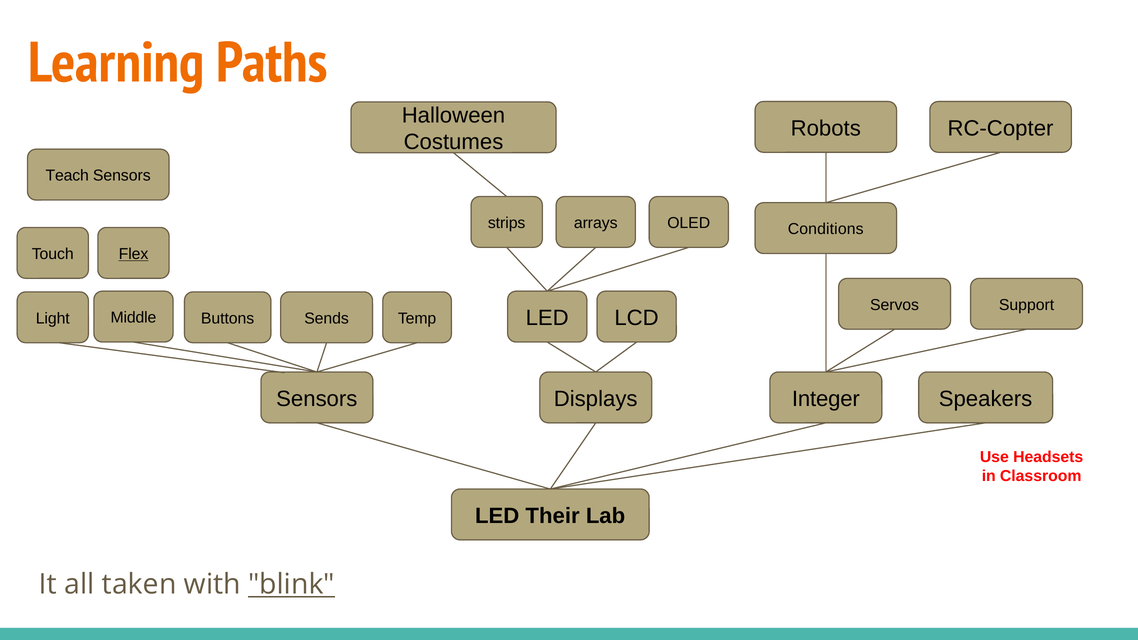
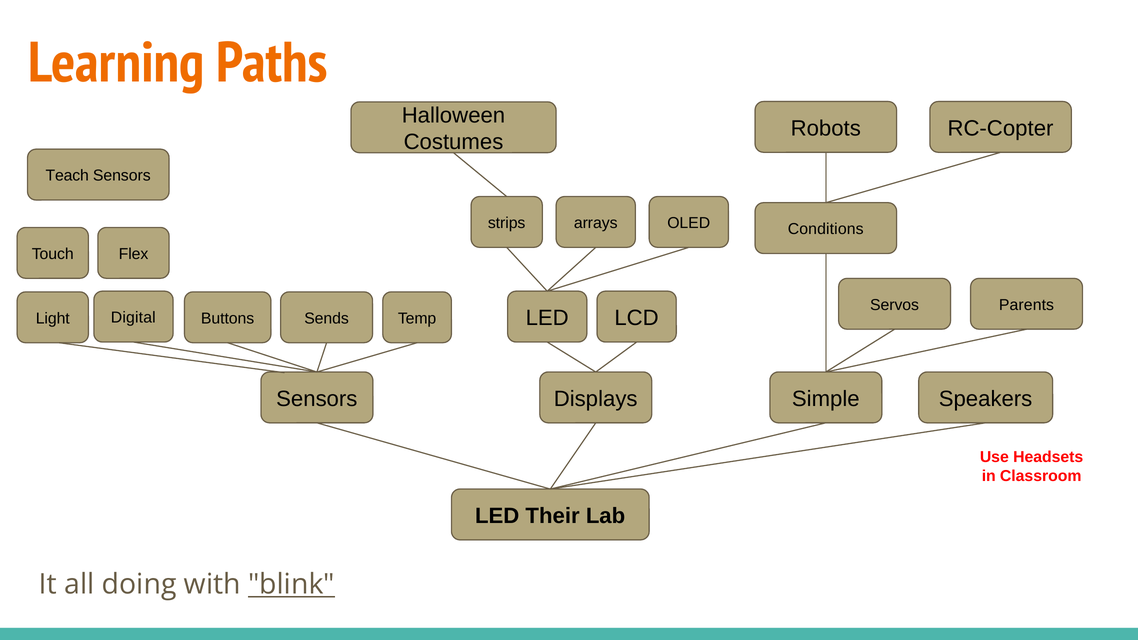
Flex underline: present -> none (134, 254)
Support: Support -> Parents (1027, 305)
Middle: Middle -> Digital (133, 318)
Integer: Integer -> Simple (826, 399)
taken: taken -> doing (139, 585)
